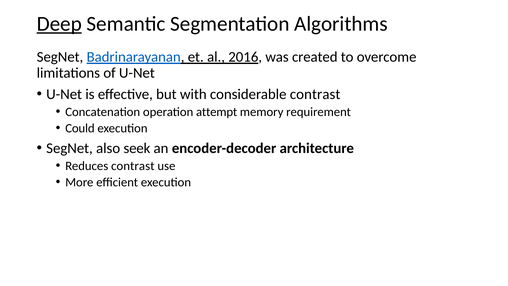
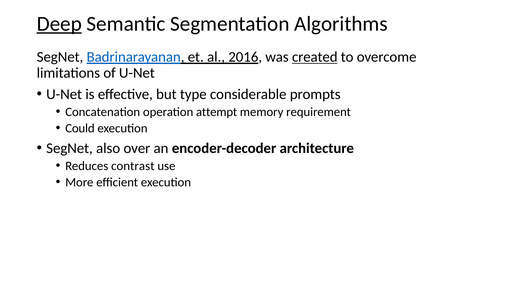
created underline: none -> present (315, 57)
with: with -> type (193, 94)
considerable contrast: contrast -> prompts (315, 94)
seek: seek -> over (137, 148)
